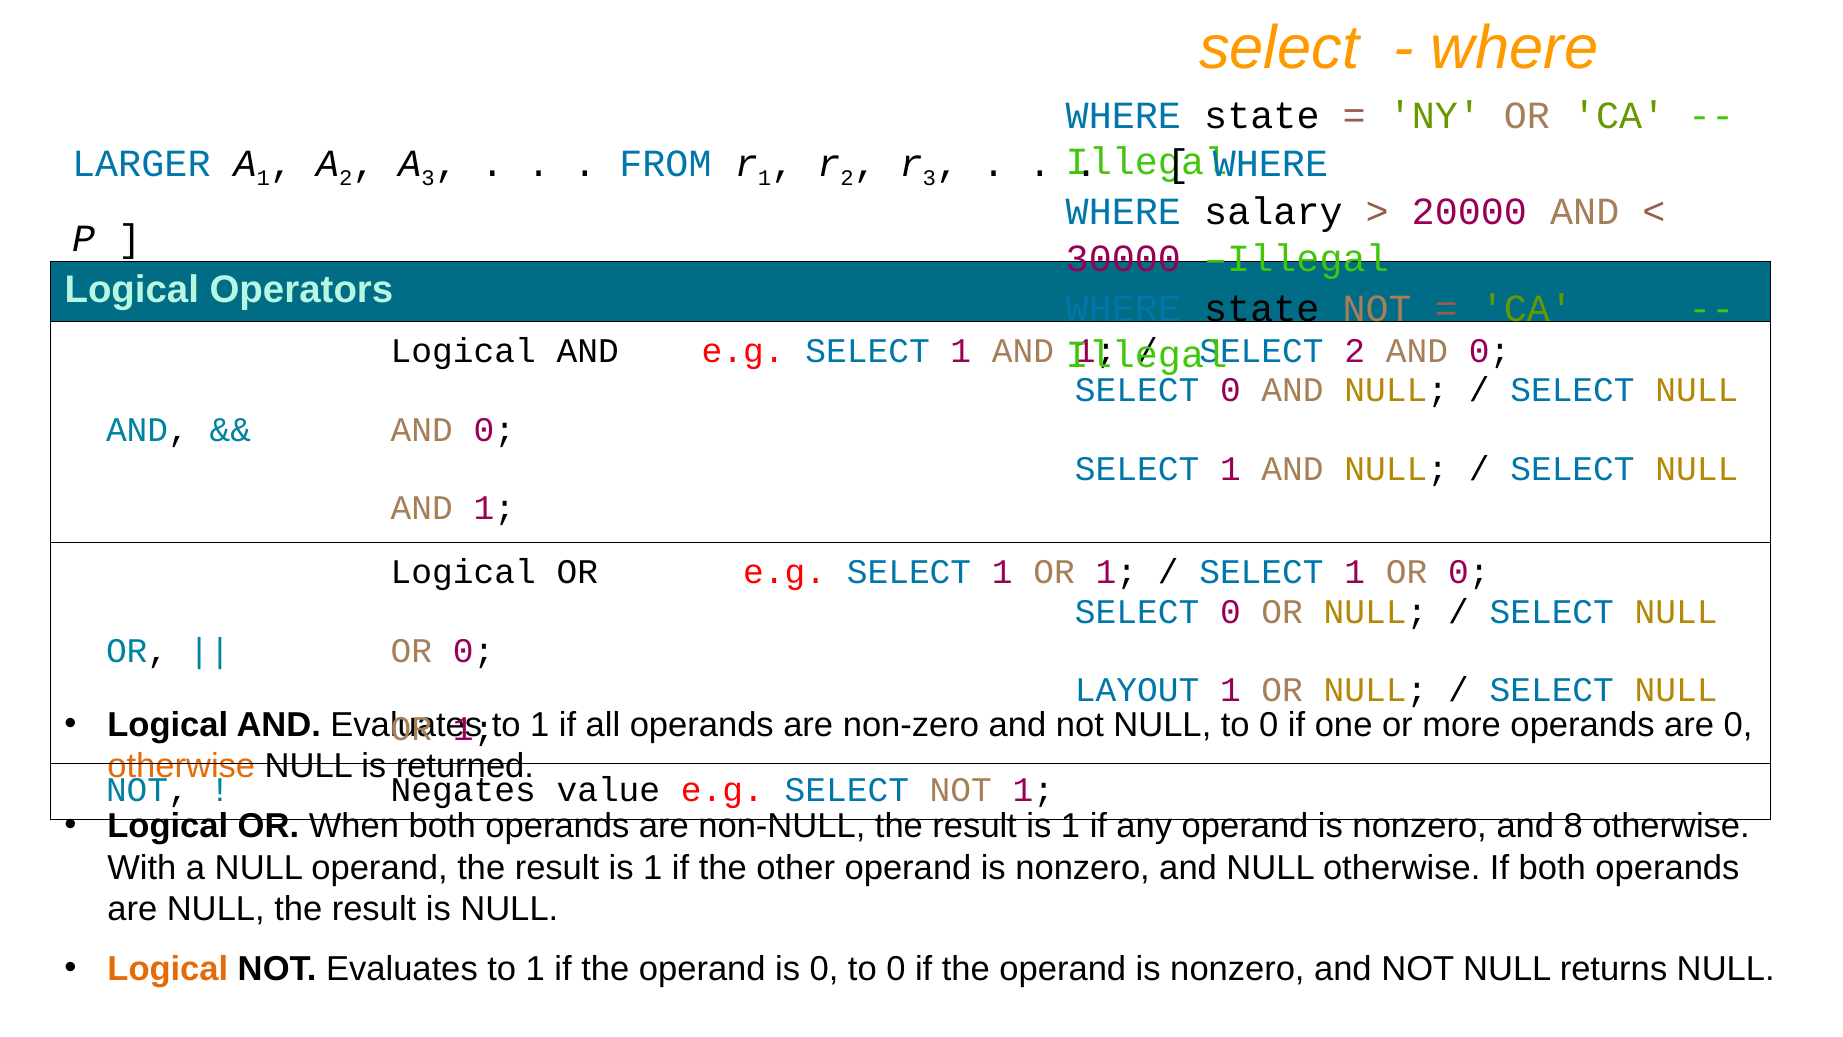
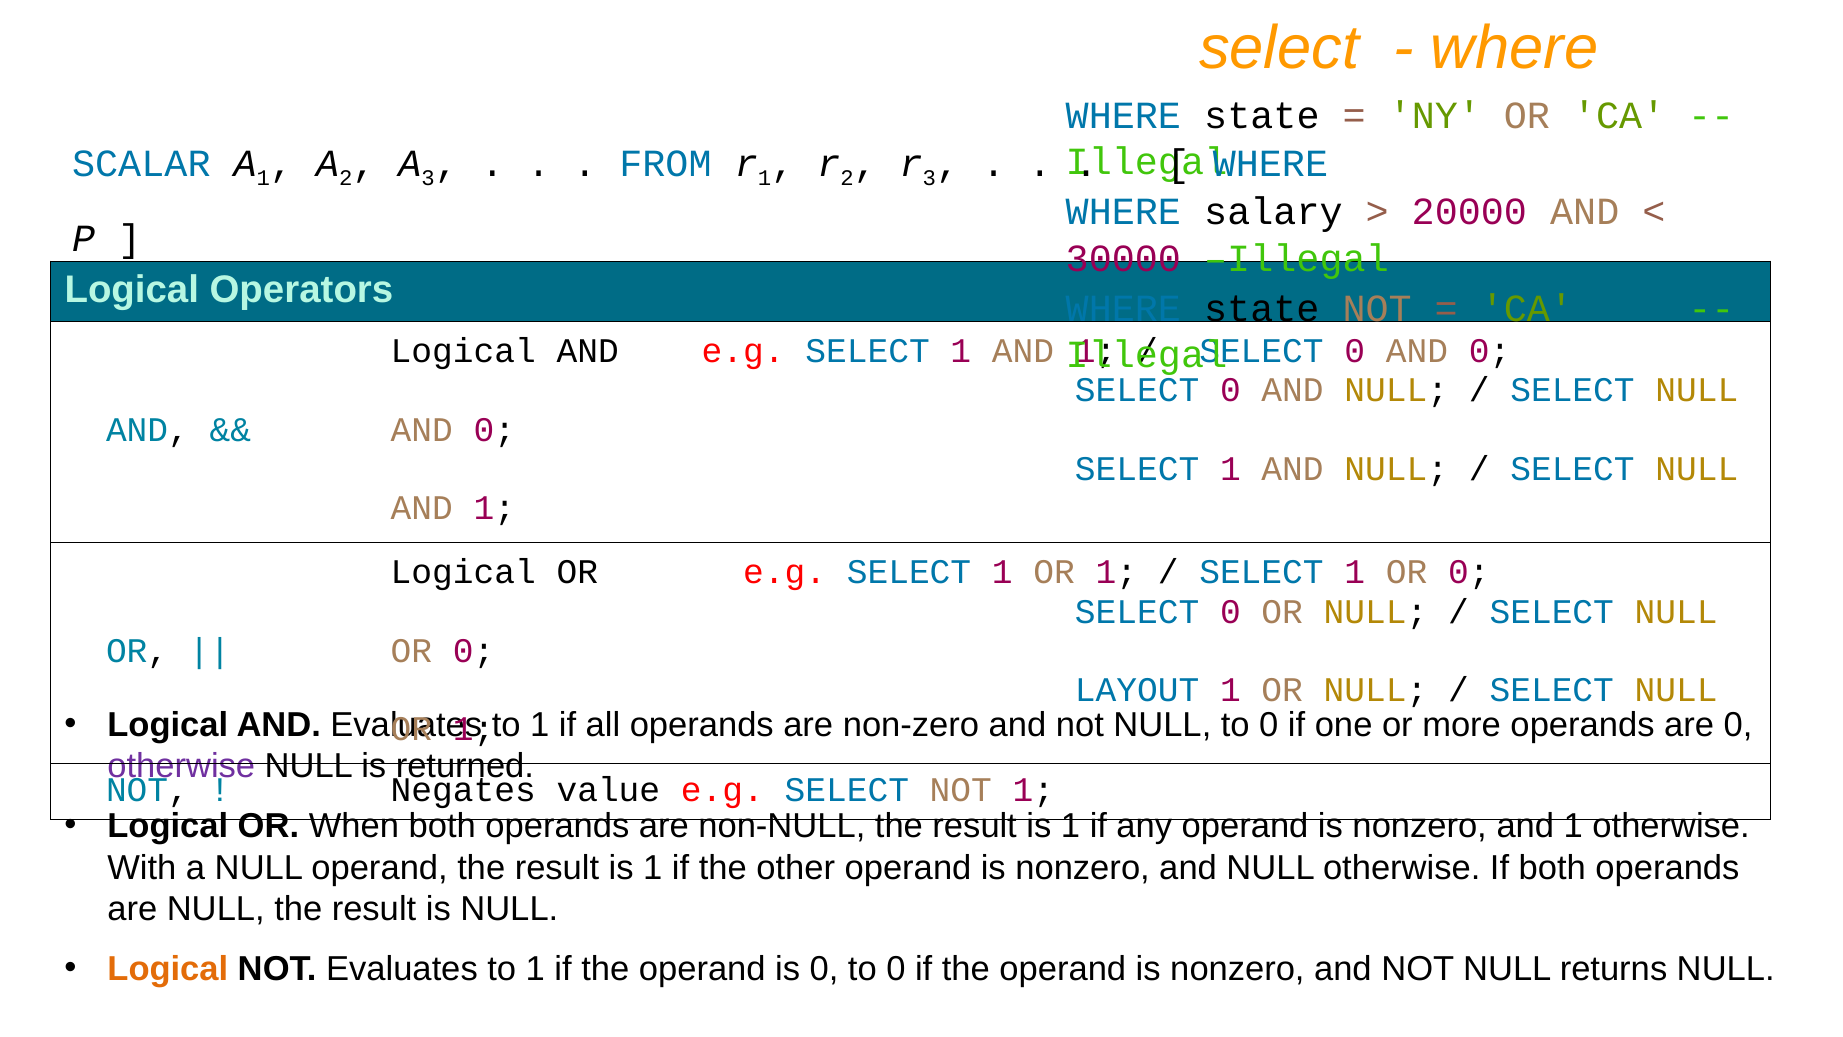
LARGER: LARGER -> SCALAR (141, 163)
2: 2 -> 0 (1355, 351)
otherwise colour: orange -> purple (181, 766)
nonzero and 8: 8 -> 1 (1573, 826)
